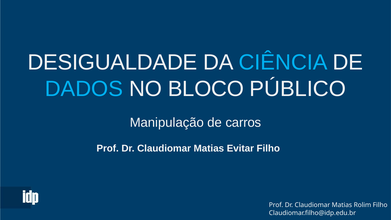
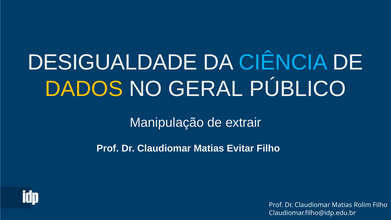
DADOS colour: light blue -> yellow (84, 89)
BLOCO: BLOCO -> GERAL (206, 89)
carros: carros -> extrair (243, 123)
